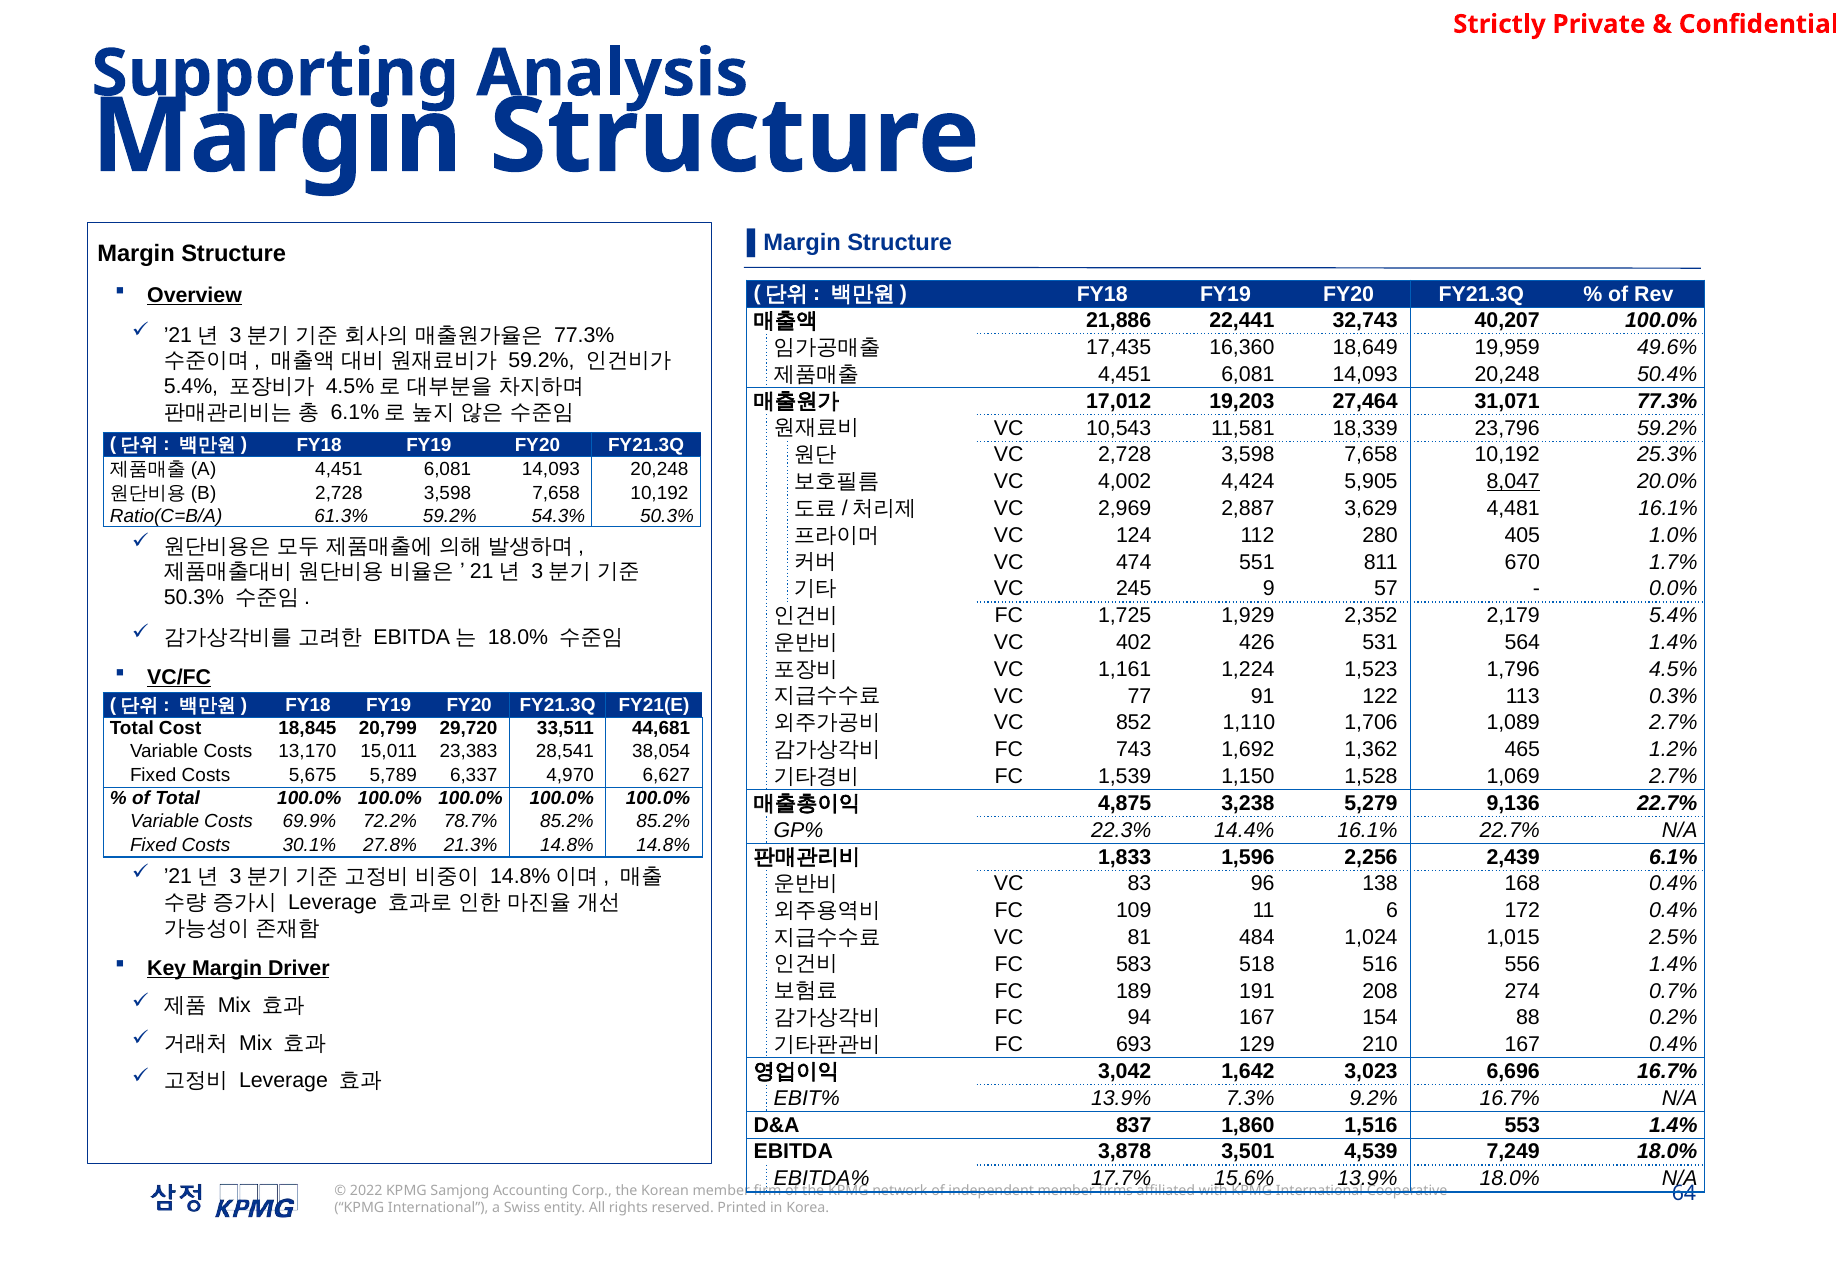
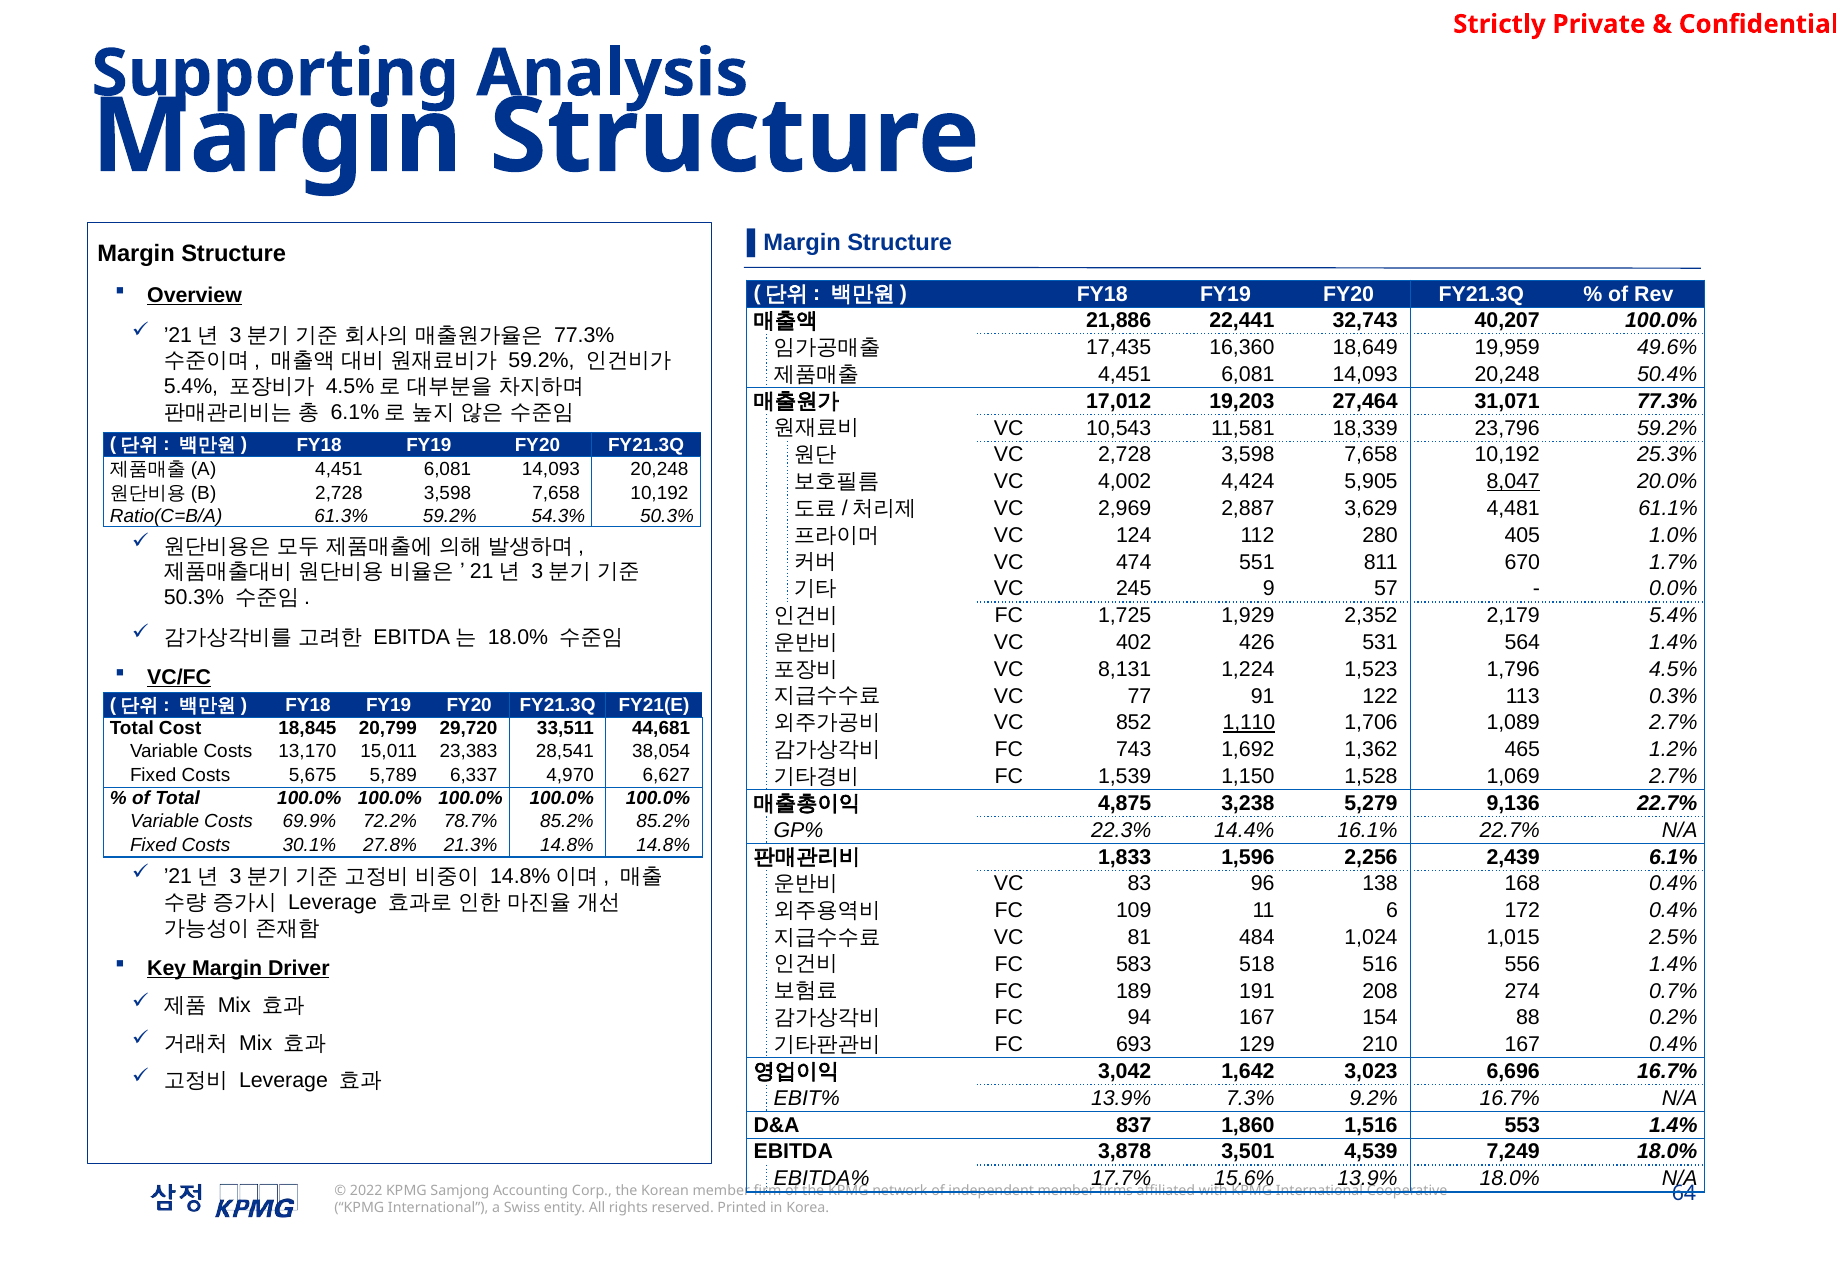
4,481 16.1%: 16.1% -> 61.1% (1668, 508)
1,161: 1,161 -> 8,131 (1125, 669)
1,110 underline: none -> present (1249, 723)
